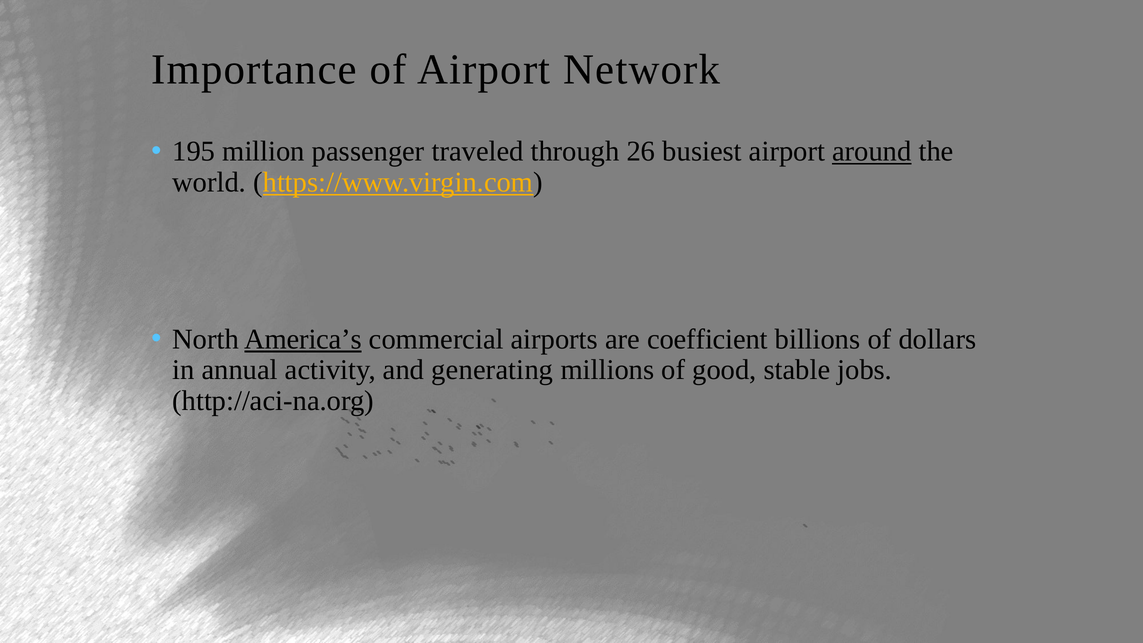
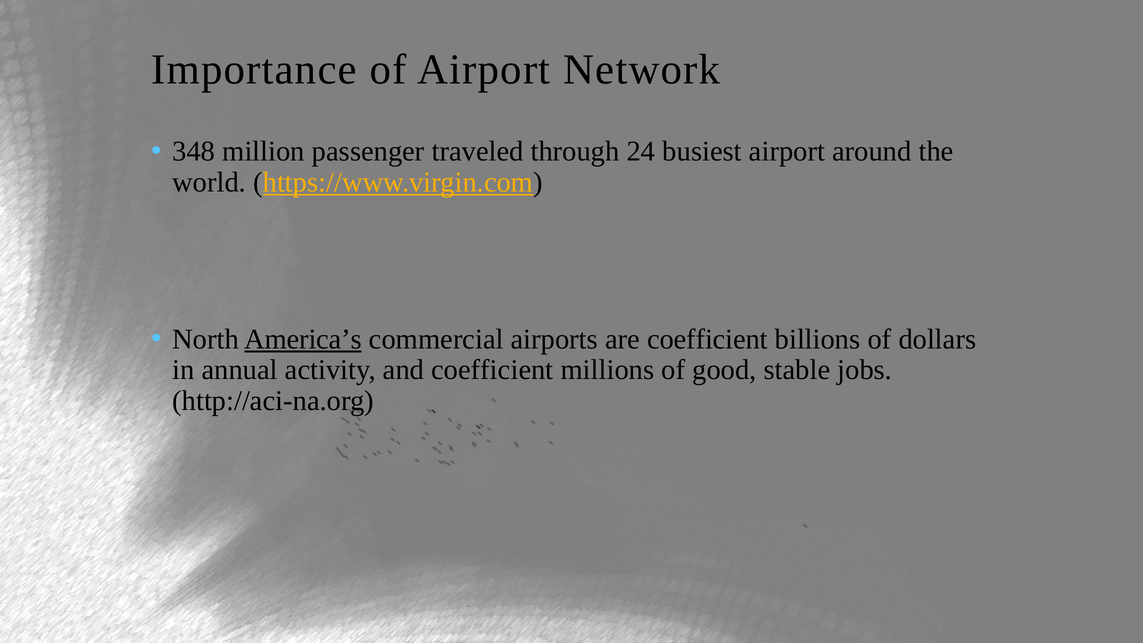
195: 195 -> 348 (194, 151)
26: 26 -> 24 (641, 151)
around underline: present -> none (872, 151)
and generating: generating -> coefficient (492, 370)
